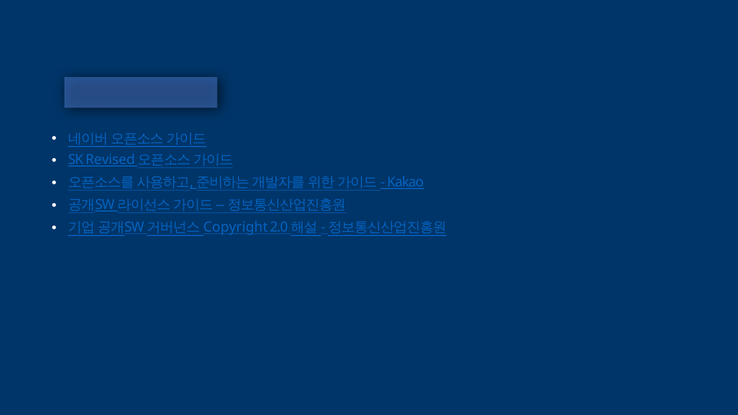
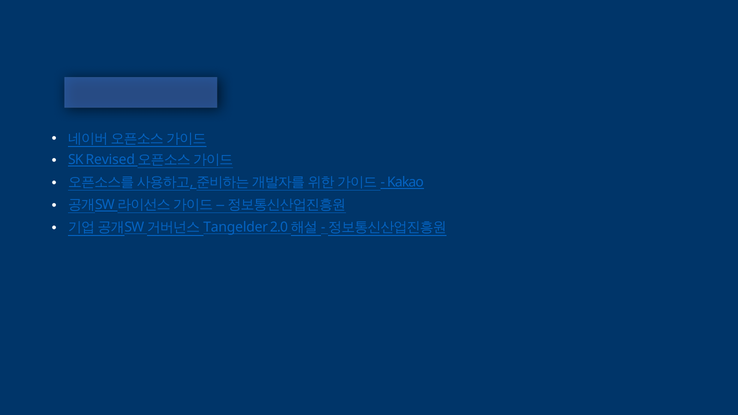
Copyright: Copyright -> Tangelder (236, 227)
